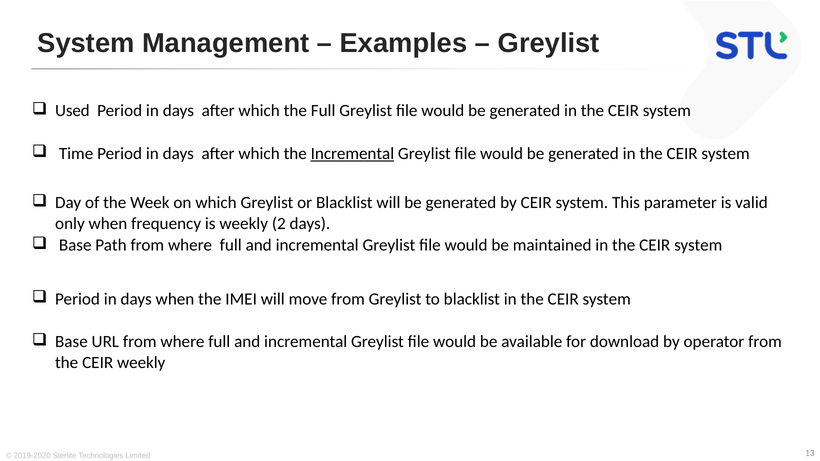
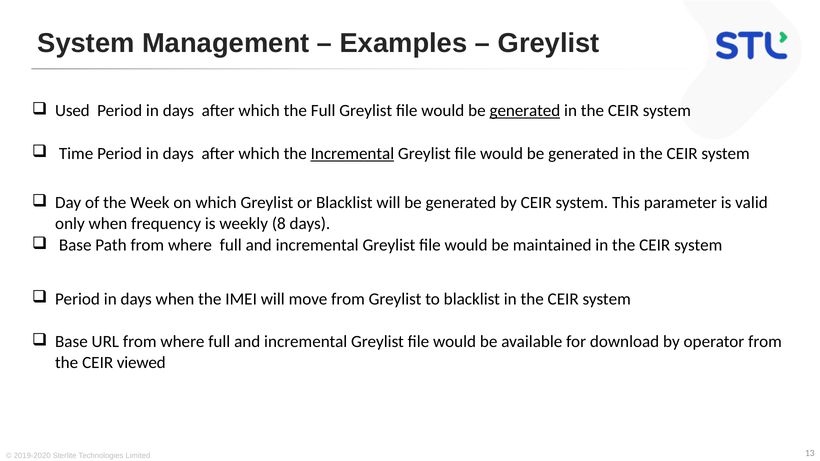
generated underline: none -> present (525, 111)
2: 2 -> 8 (279, 224)
CEIR weekly: weekly -> viewed (141, 363)
